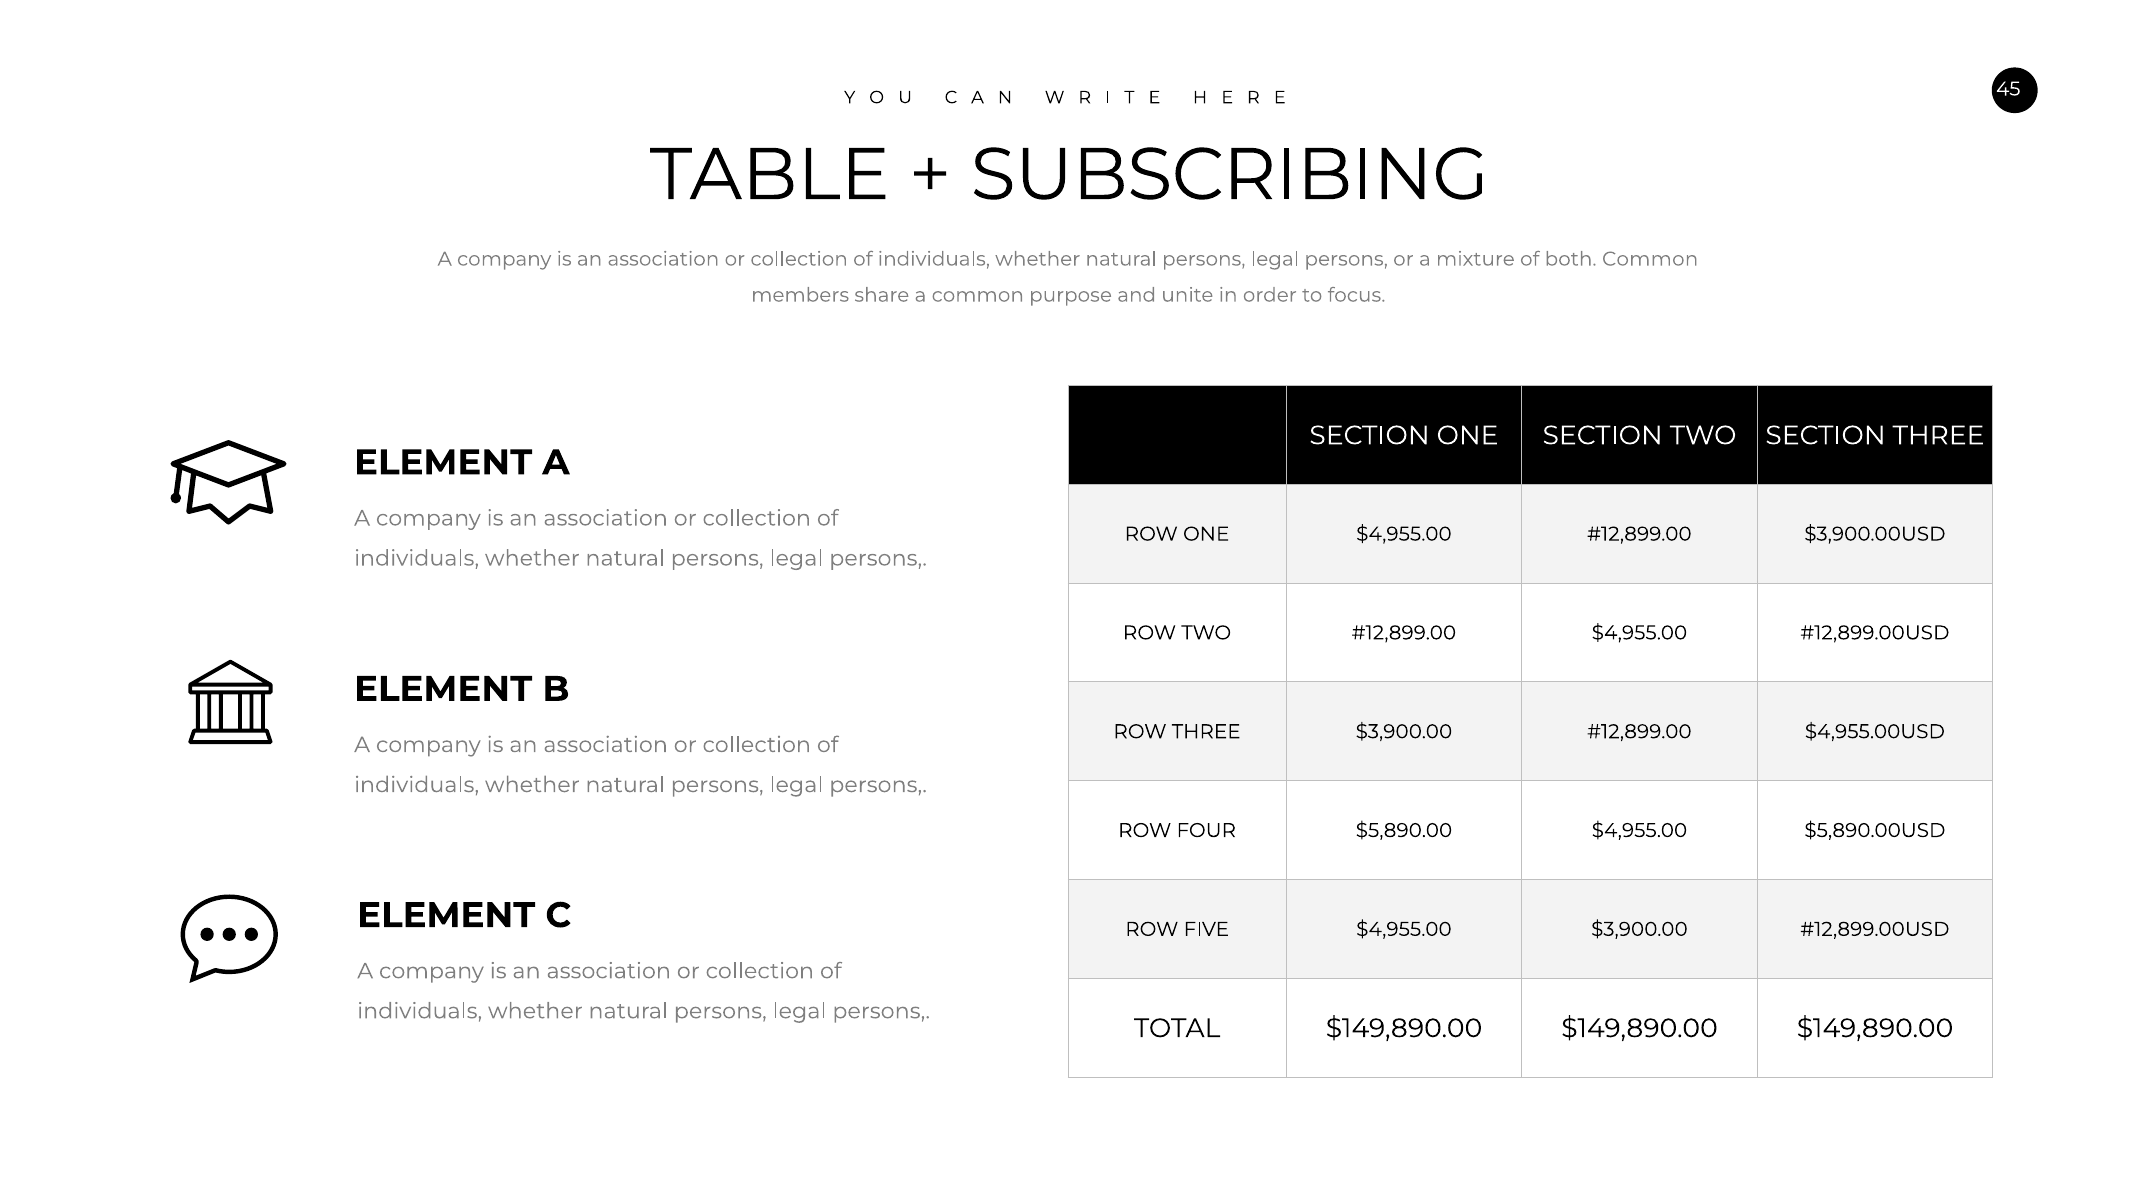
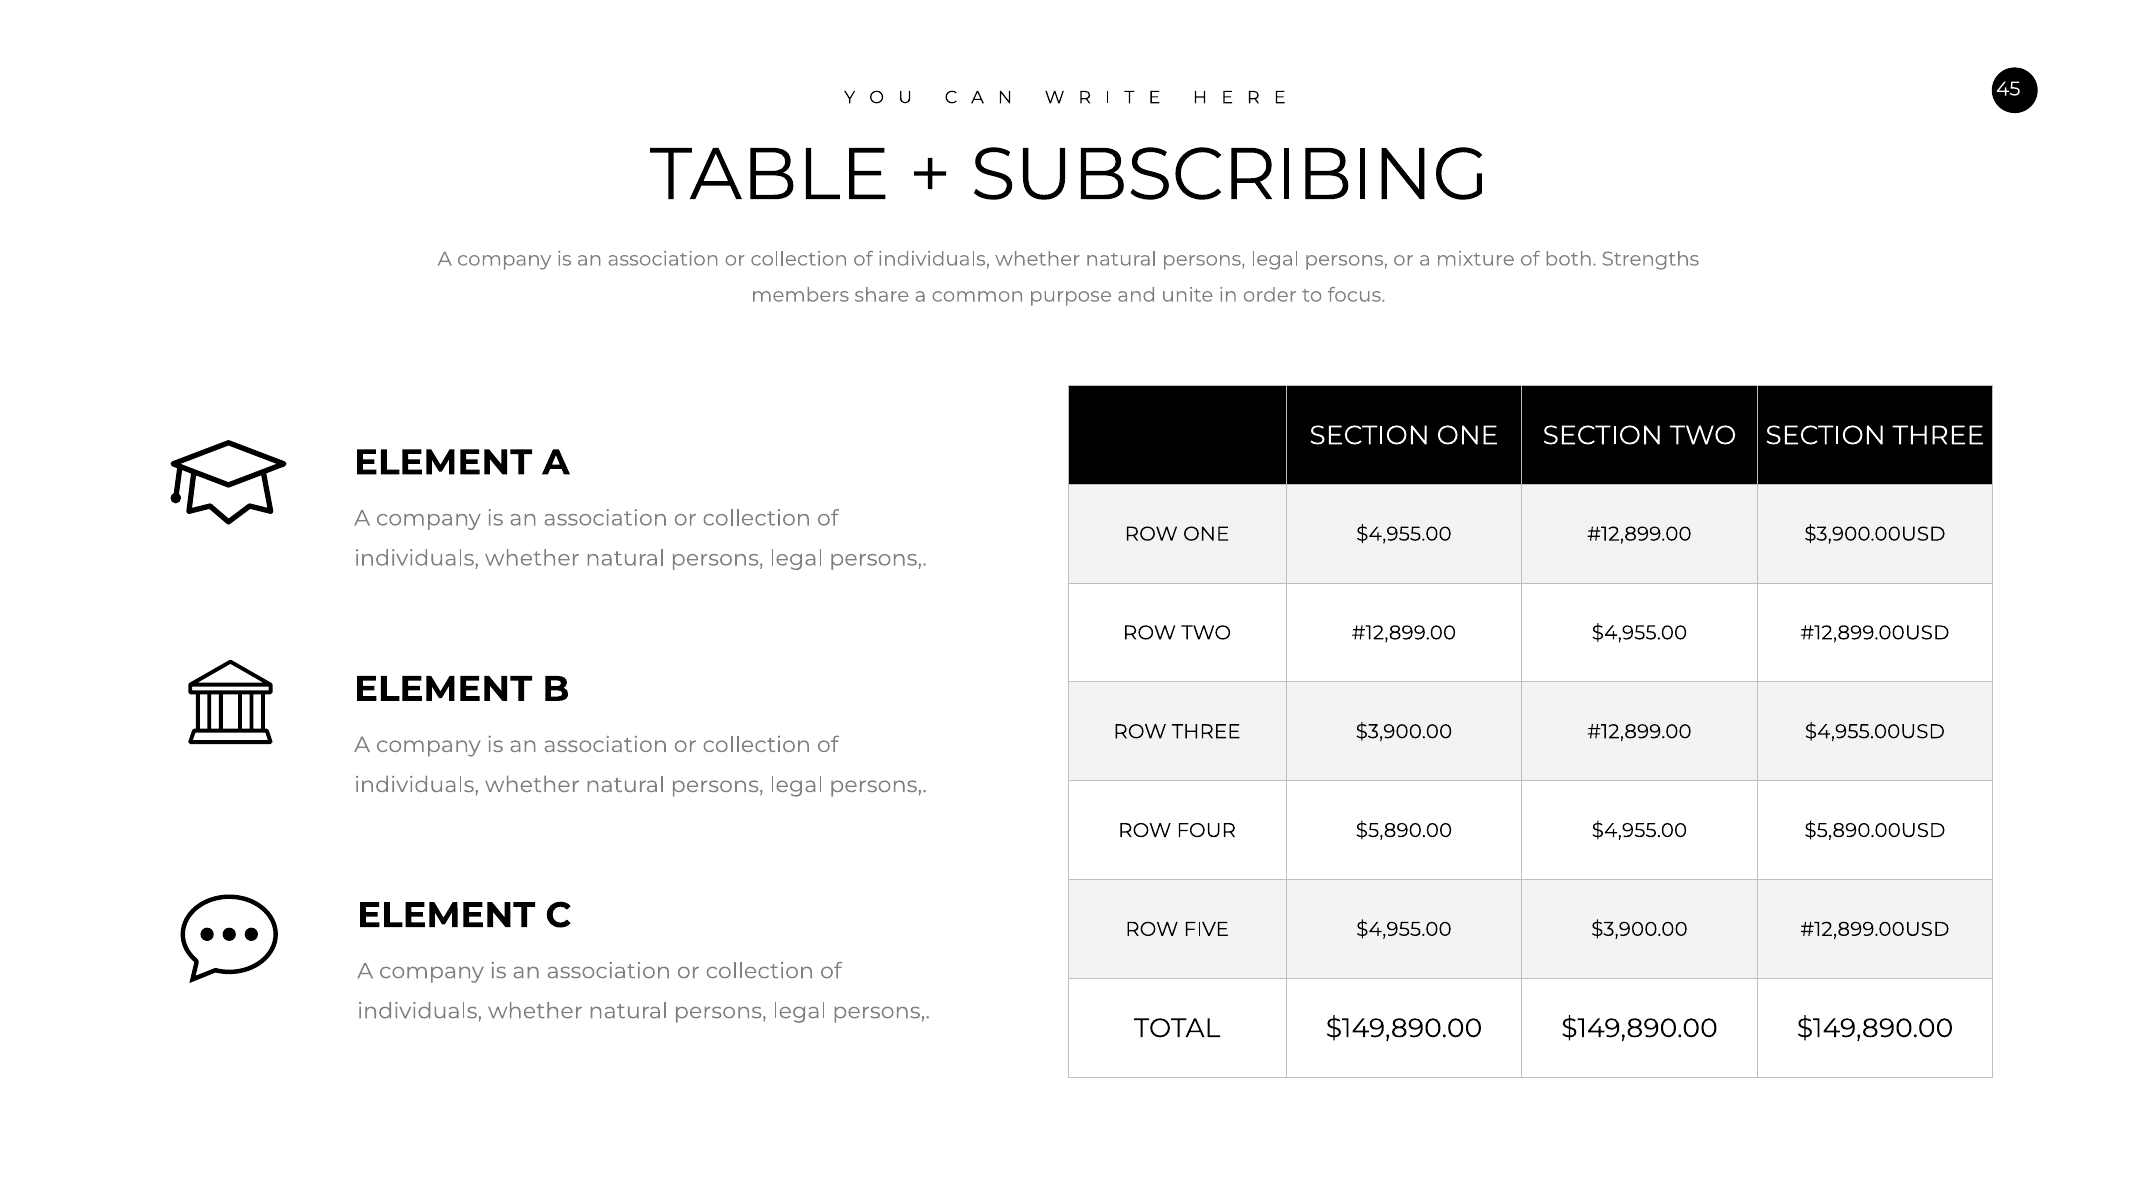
both Common: Common -> Strengths (1650, 259)
